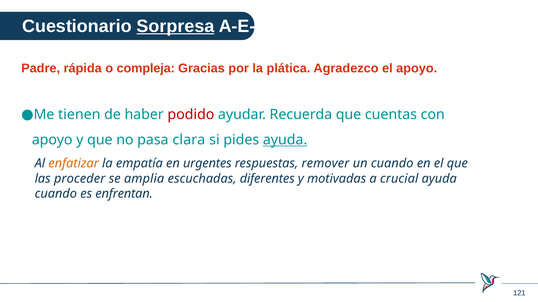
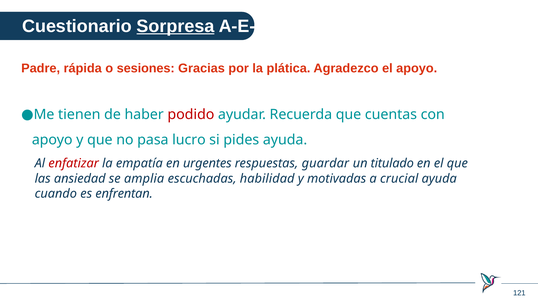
compleja: compleja -> sesiones (146, 68)
clara: clara -> lucro (189, 140)
ayuda underline: present -> none (285, 140)
enfatizar colour: orange -> red (74, 164)
remover: remover -> guardar (325, 164)
un cuando: cuando -> titulado (392, 164)
proceder: proceder -> ansiedad (80, 179)
diferentes: diferentes -> habilidad (267, 179)
